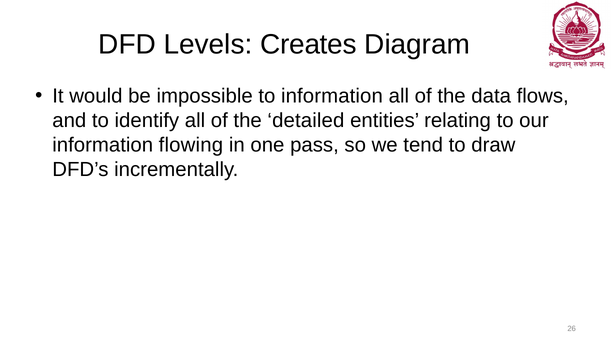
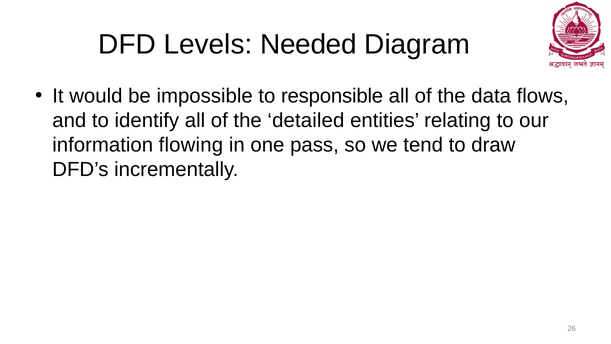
Creates: Creates -> Needed (308, 44)
to information: information -> responsible (332, 96)
